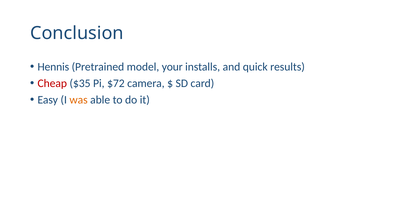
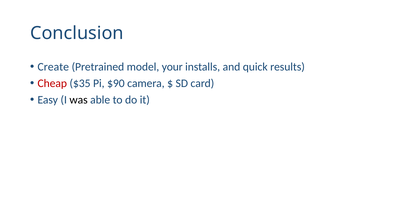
Hennis: Hennis -> Create (53, 67)
$72: $72 -> $90 (116, 83)
was colour: orange -> black (79, 100)
